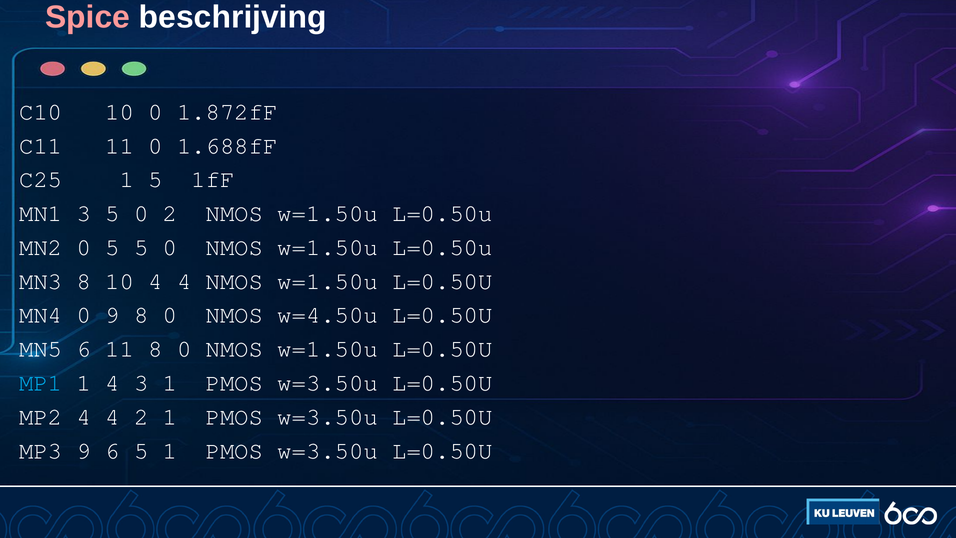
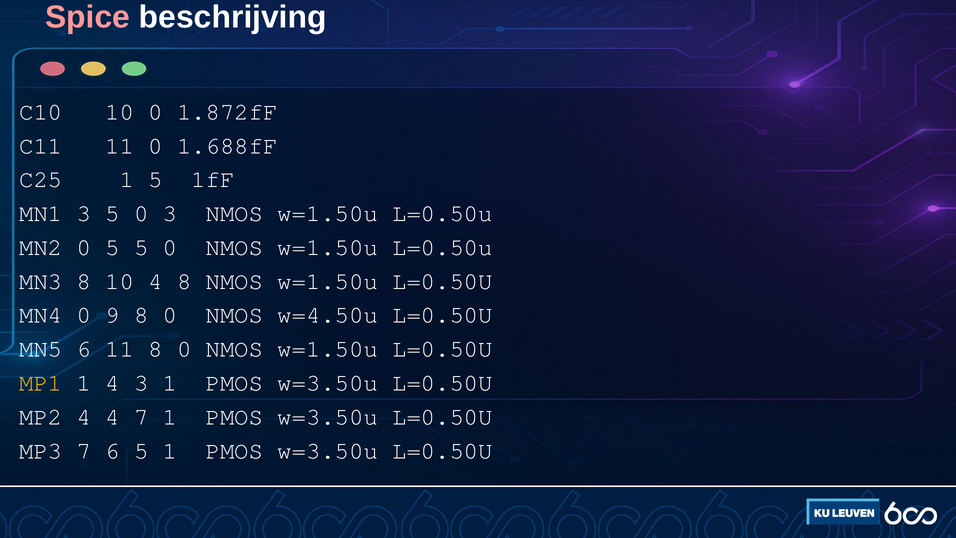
0 2: 2 -> 3 (170, 213)
10 4 4: 4 -> 8 (184, 281)
MP1 colour: light blue -> yellow (41, 383)
4 2: 2 -> 7 (141, 417)
MP3 9: 9 -> 7 (84, 450)
